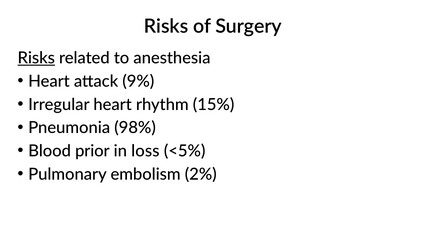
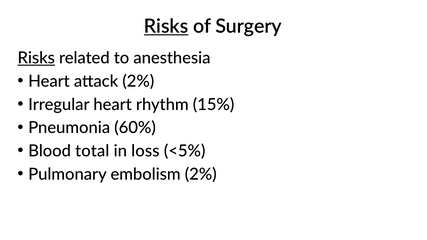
Risks underline: none -> present (166, 26)
attack 9%: 9% -> 2% (138, 81)
98%: 98% -> 60% (135, 128)
prior: prior -> total (92, 151)
